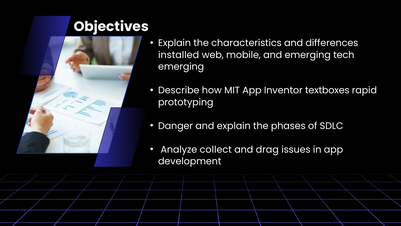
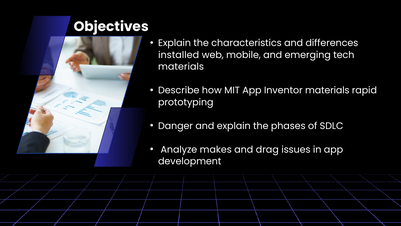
emerging: emerging -> materials (181, 67)
Inventor textboxes: textboxes -> materials (327, 90)
collect: collect -> makes (216, 149)
